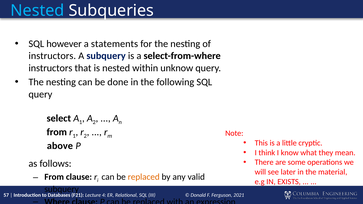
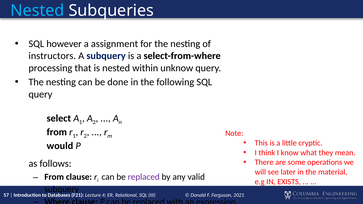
statements: statements -> assignment (115, 44)
instructors: instructors -> processing (50, 68)
above: above -> would (60, 146)
replaced colour: orange -> purple (144, 177)
